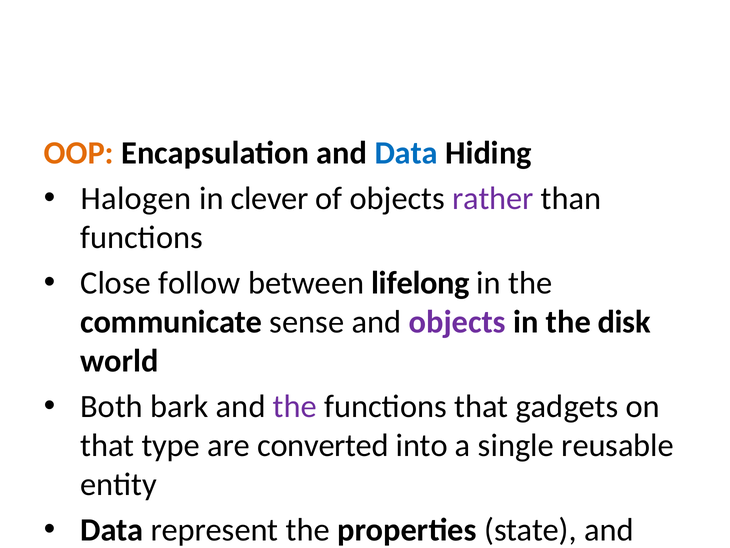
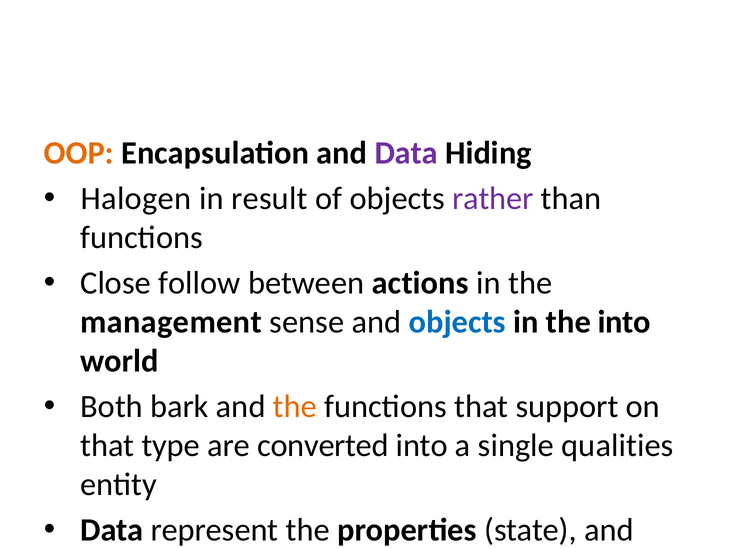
Data colour: blue -> purple (406, 153)
clever: clever -> result (269, 199)
lifelong: lifelong -> actions (420, 283)
communicate: communicate -> management (171, 322)
objects colour: purple -> blue (457, 322)
the disk: disk -> into (624, 322)
the colour: purple -> orange (295, 406)
gadgets: gadgets -> support (567, 406)
reusable: reusable -> qualities (617, 445)
